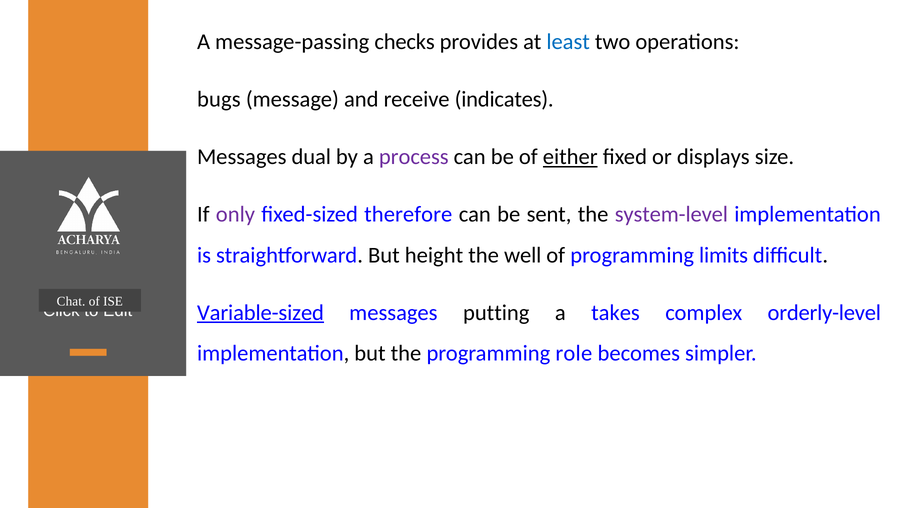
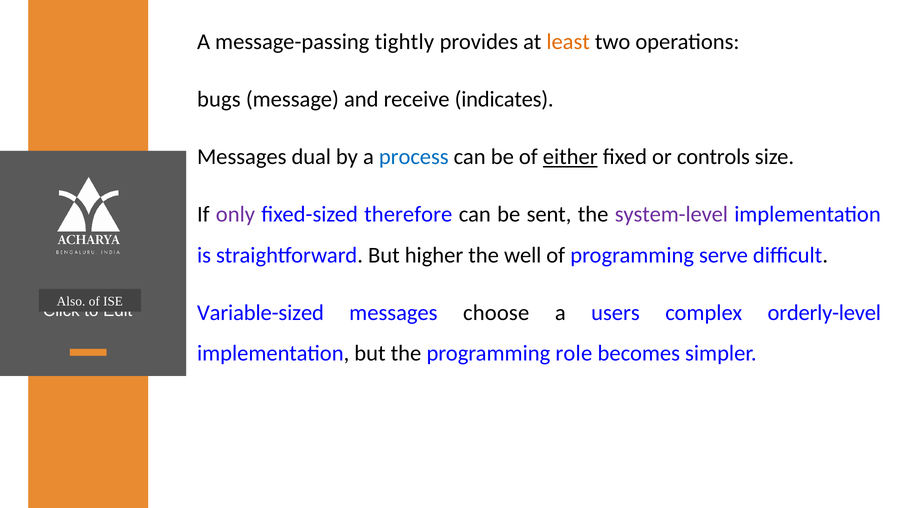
checks: checks -> tightly (404, 42)
least colour: blue -> orange (568, 42)
process colour: purple -> blue (414, 157)
displays: displays -> controls (713, 157)
height: height -> higher (434, 255)
limits: limits -> serve (724, 255)
Chat: Chat -> Also (71, 301)
Variable-sized underline: present -> none (260, 313)
putting: putting -> choose (496, 313)
takes: takes -> users (615, 313)
